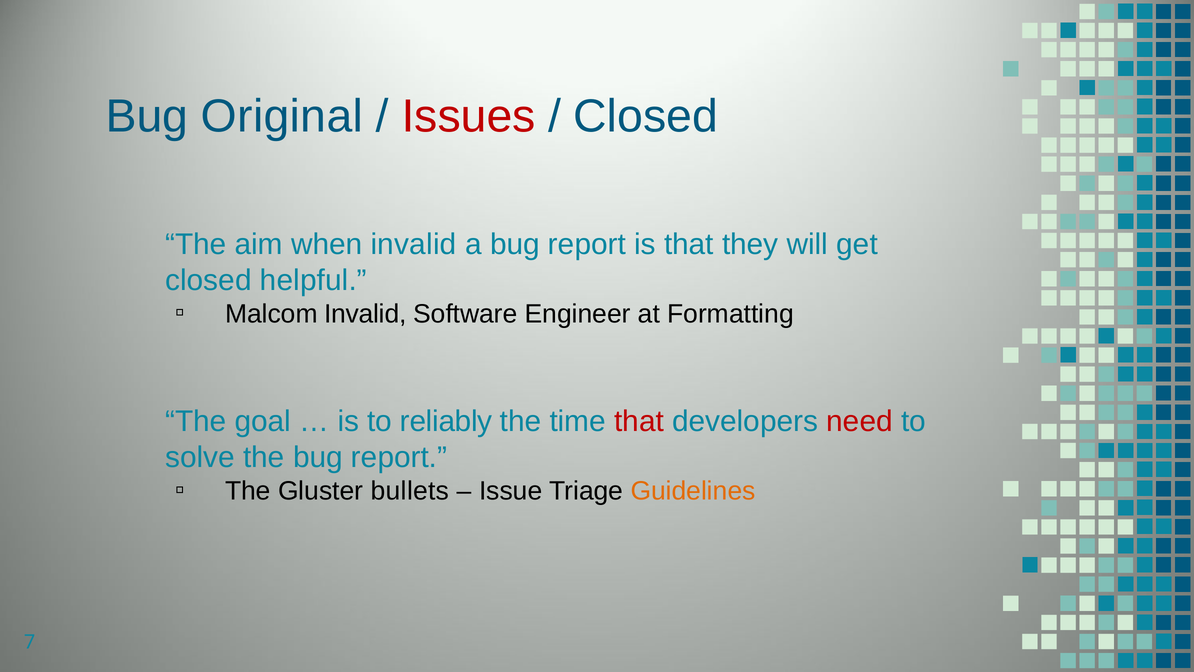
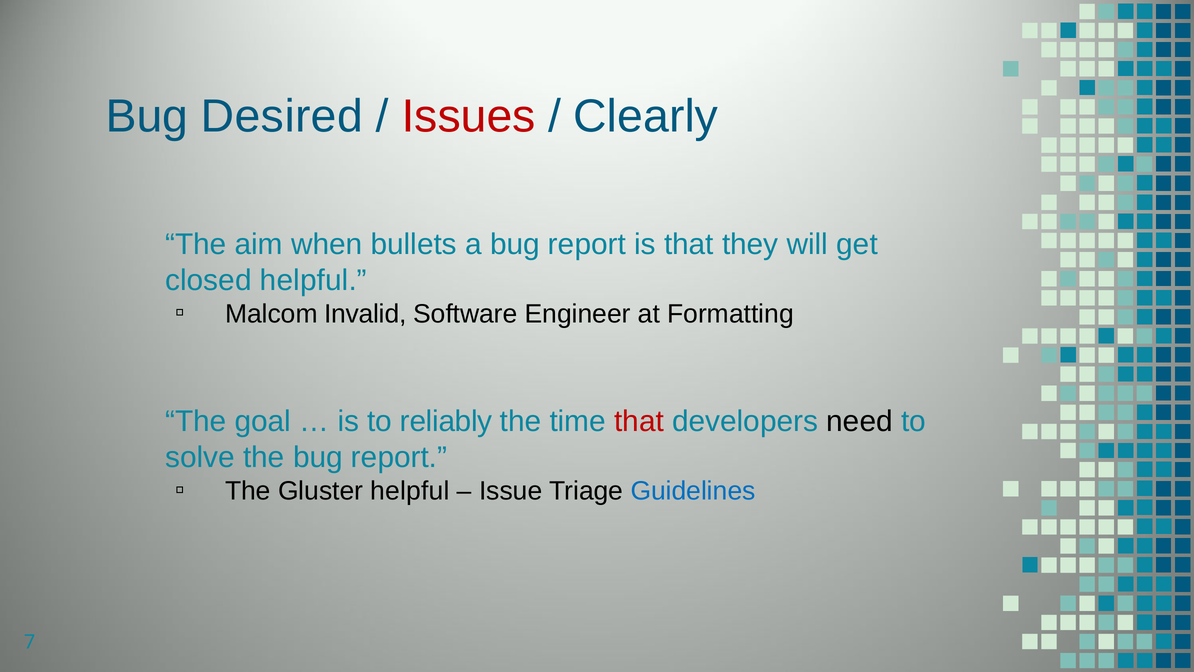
Original: Original -> Desired (282, 116)
Closed: Closed -> Clearly (646, 116)
when invalid: invalid -> bullets (414, 244)
need colour: red -> black (860, 421)
Gluster bullets: bullets -> helpful (410, 491)
Guidelines colour: orange -> blue (693, 491)
